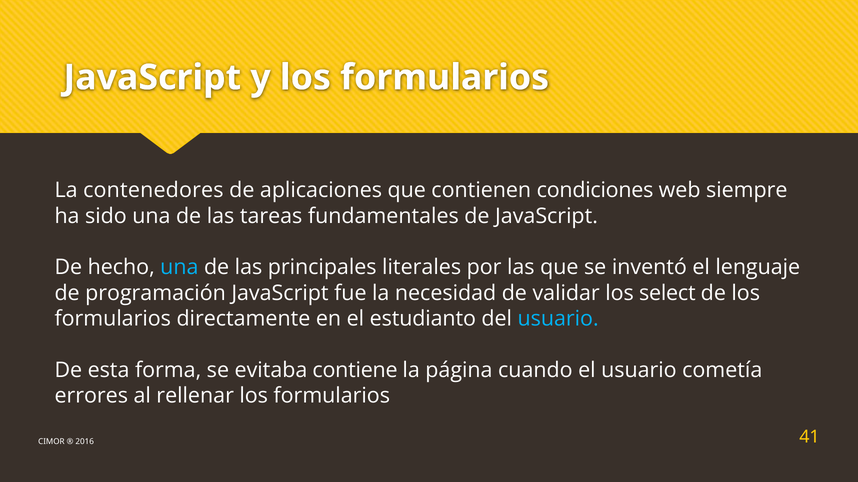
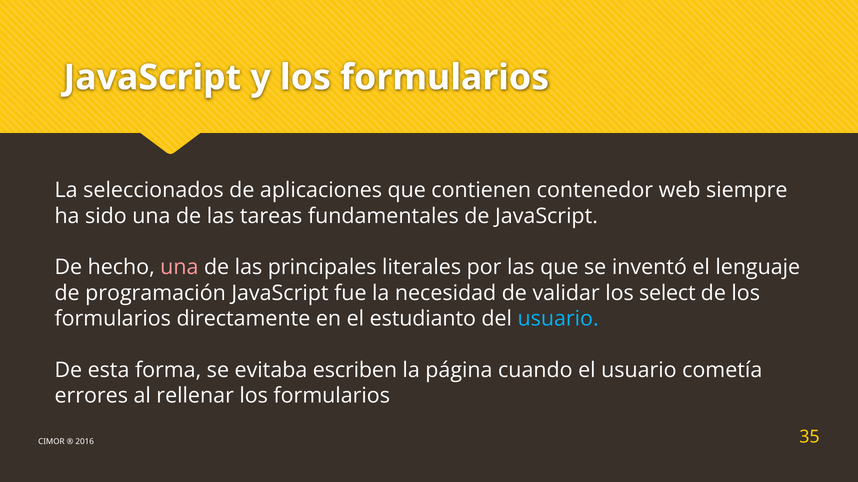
contenedores: contenedores -> seleccionados (153, 191)
condiciones: condiciones -> contenedor (595, 191)
una colour: light blue -> pink (179, 268)
contiene: contiene -> escriben (355, 371)
41: 41 -> 35 (809, 438)
